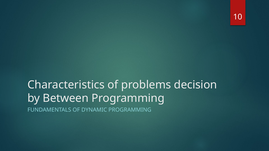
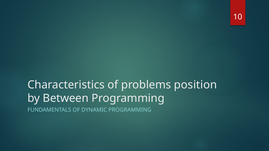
decision: decision -> position (195, 85)
